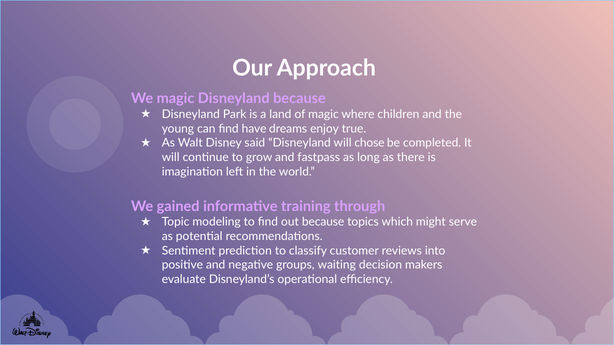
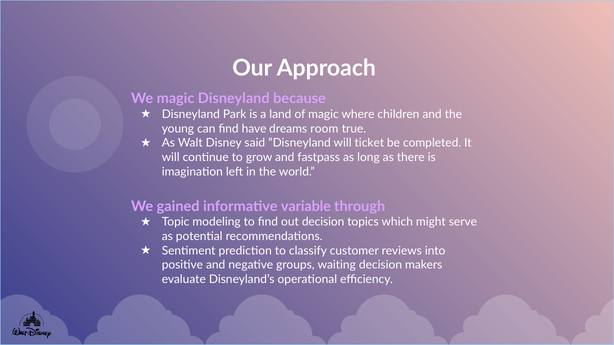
enjoy: enjoy -> room (324, 129)
chose: chose -> ticket (369, 143)
training: training -> variable (306, 207)
out because: because -> decision (323, 222)
